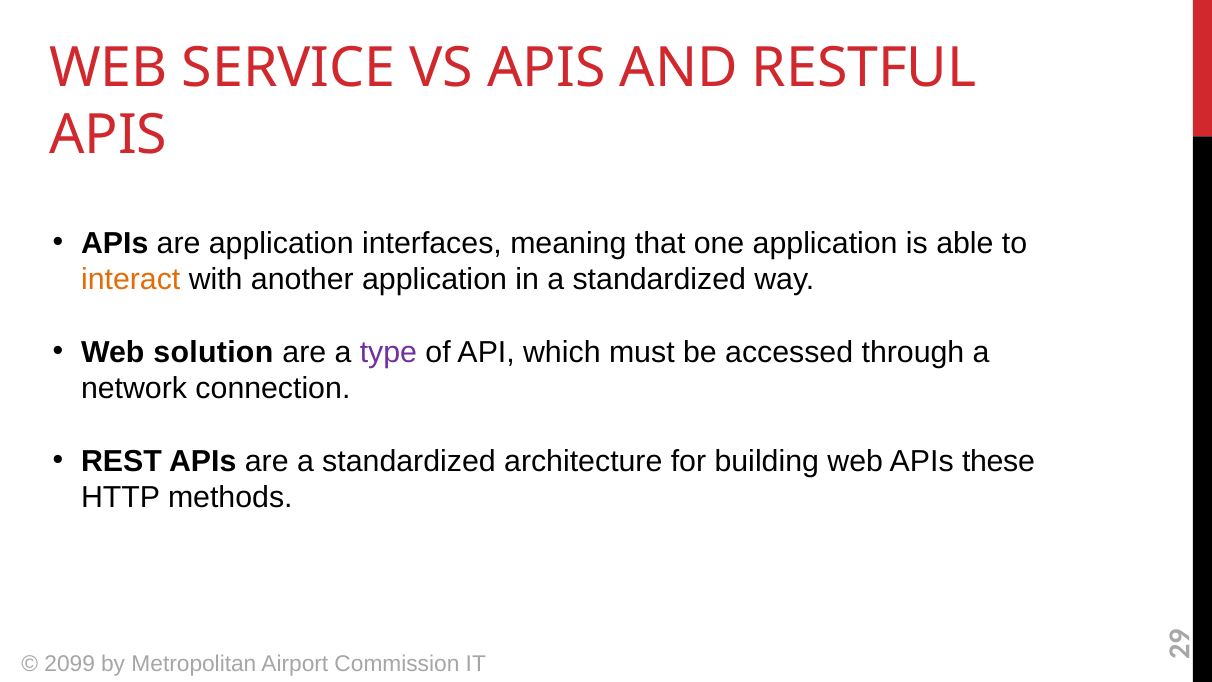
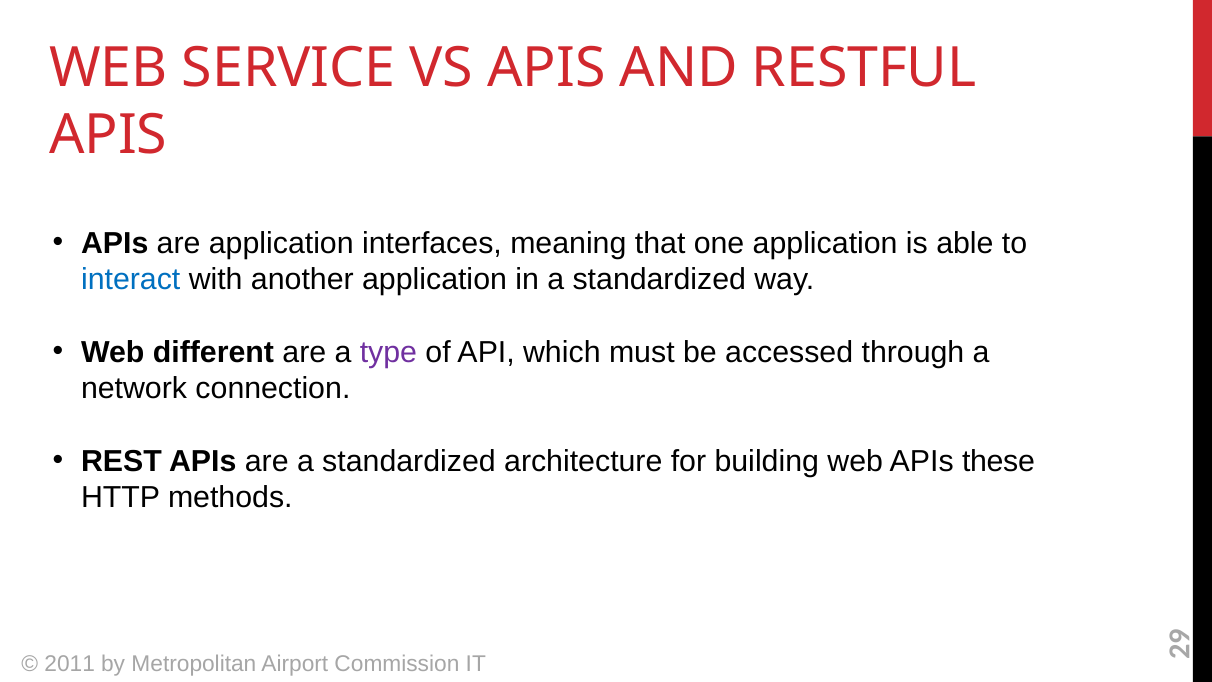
interact colour: orange -> blue (131, 279)
solution: solution -> different (213, 352)
2099: 2099 -> 2011 (70, 664)
